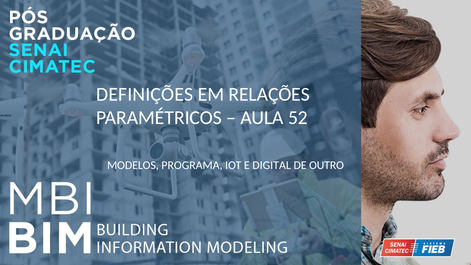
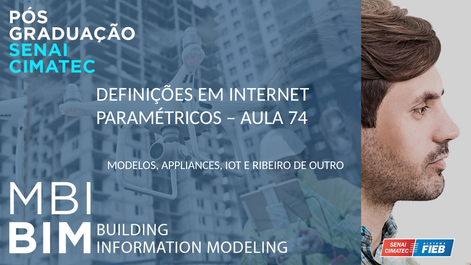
RELAÇÕES: RELAÇÕES -> INTERNET (269, 94)
52: 52 -> 74 (298, 118)
PROGRAMA: PROGRAMA -> APPLIANCES (192, 165)
DIGITAL: DIGITAL -> RIBEIRO (272, 165)
